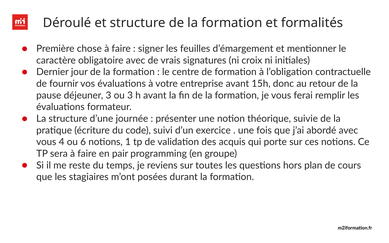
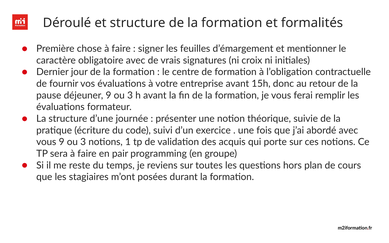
déjeuner 3: 3 -> 9 (108, 95)
vous 4: 4 -> 9 (62, 142)
6: 6 -> 3 (83, 142)
